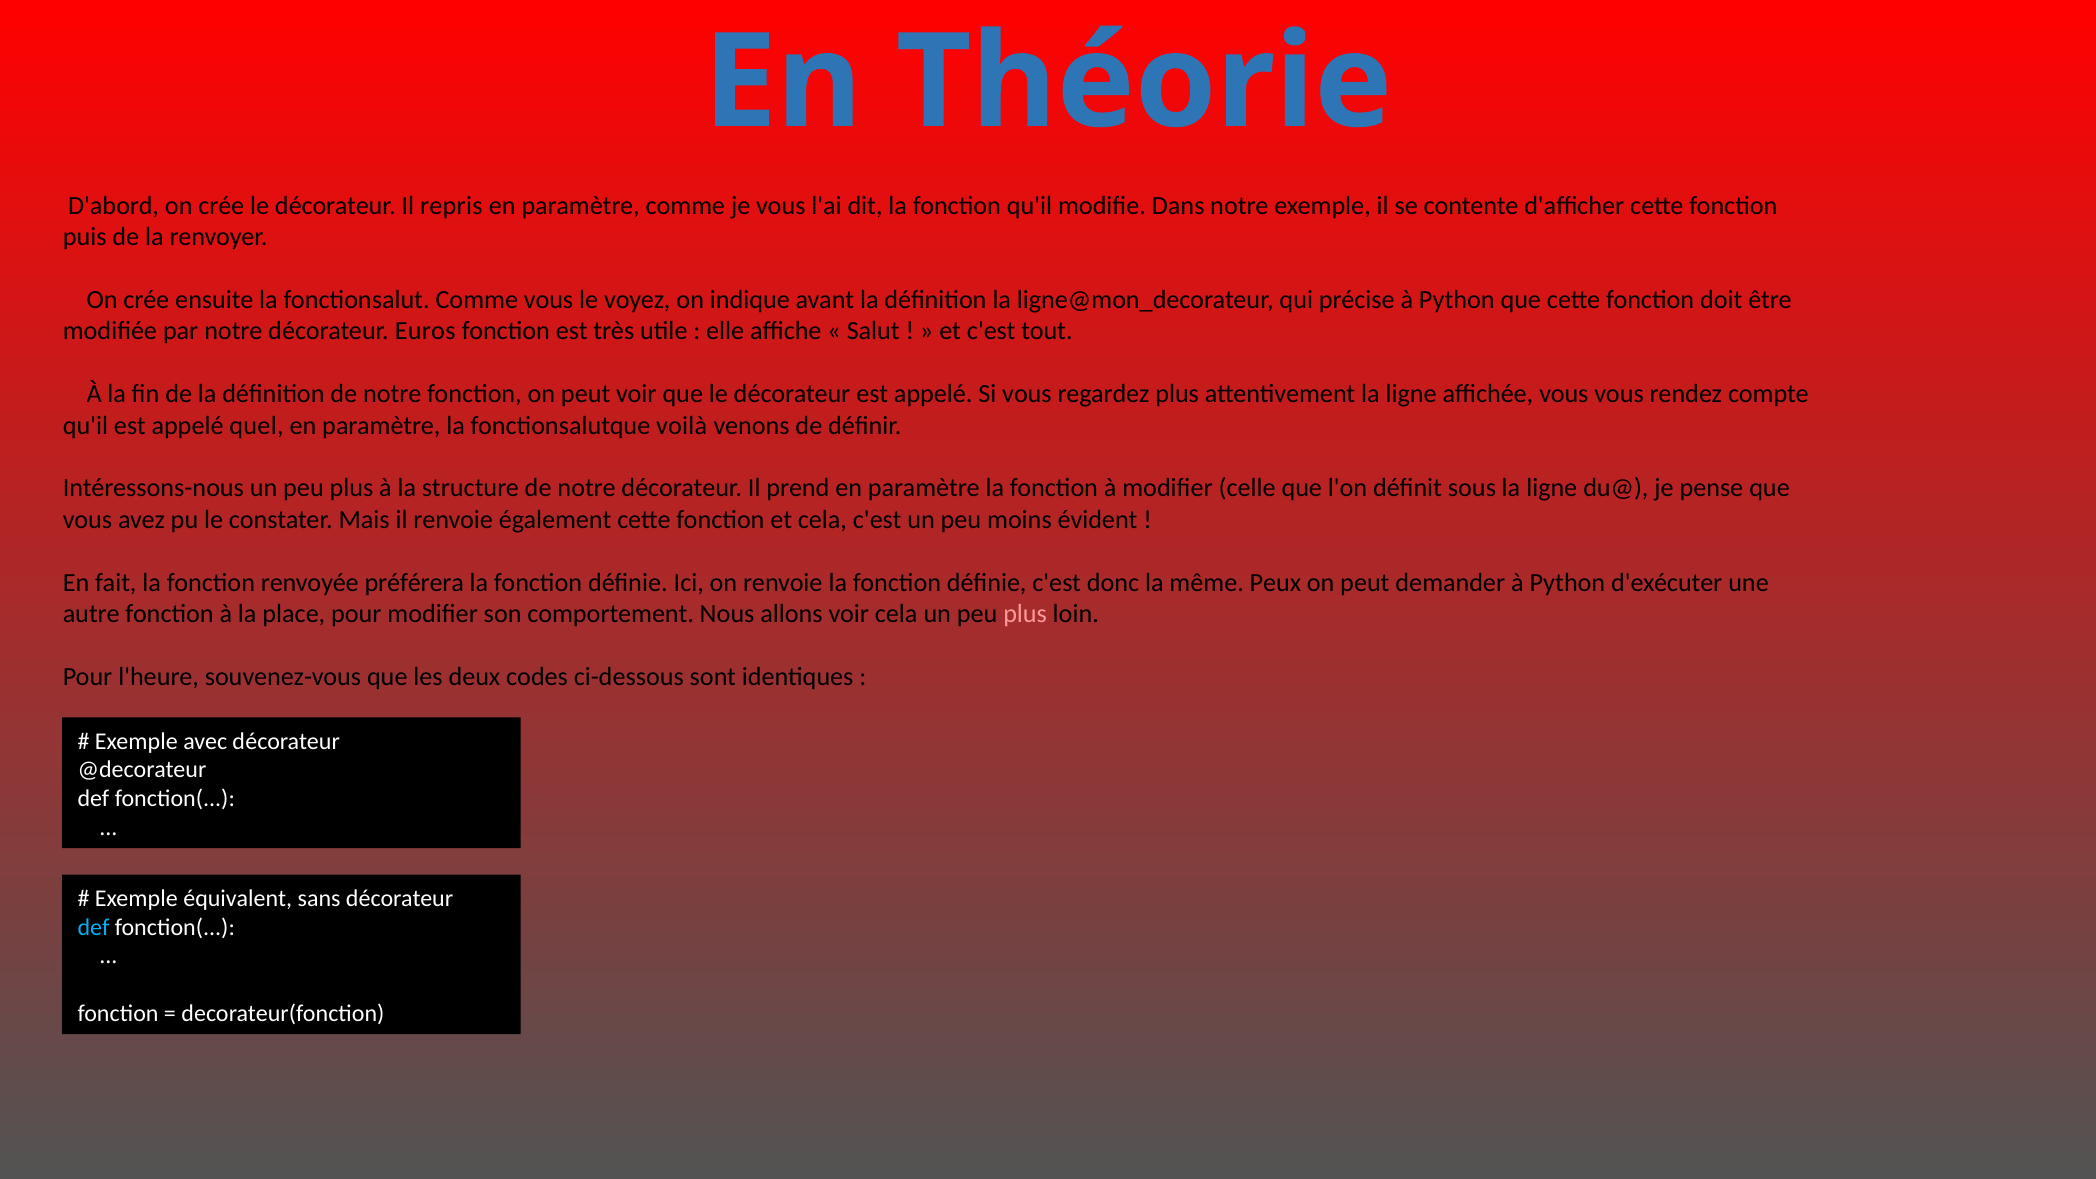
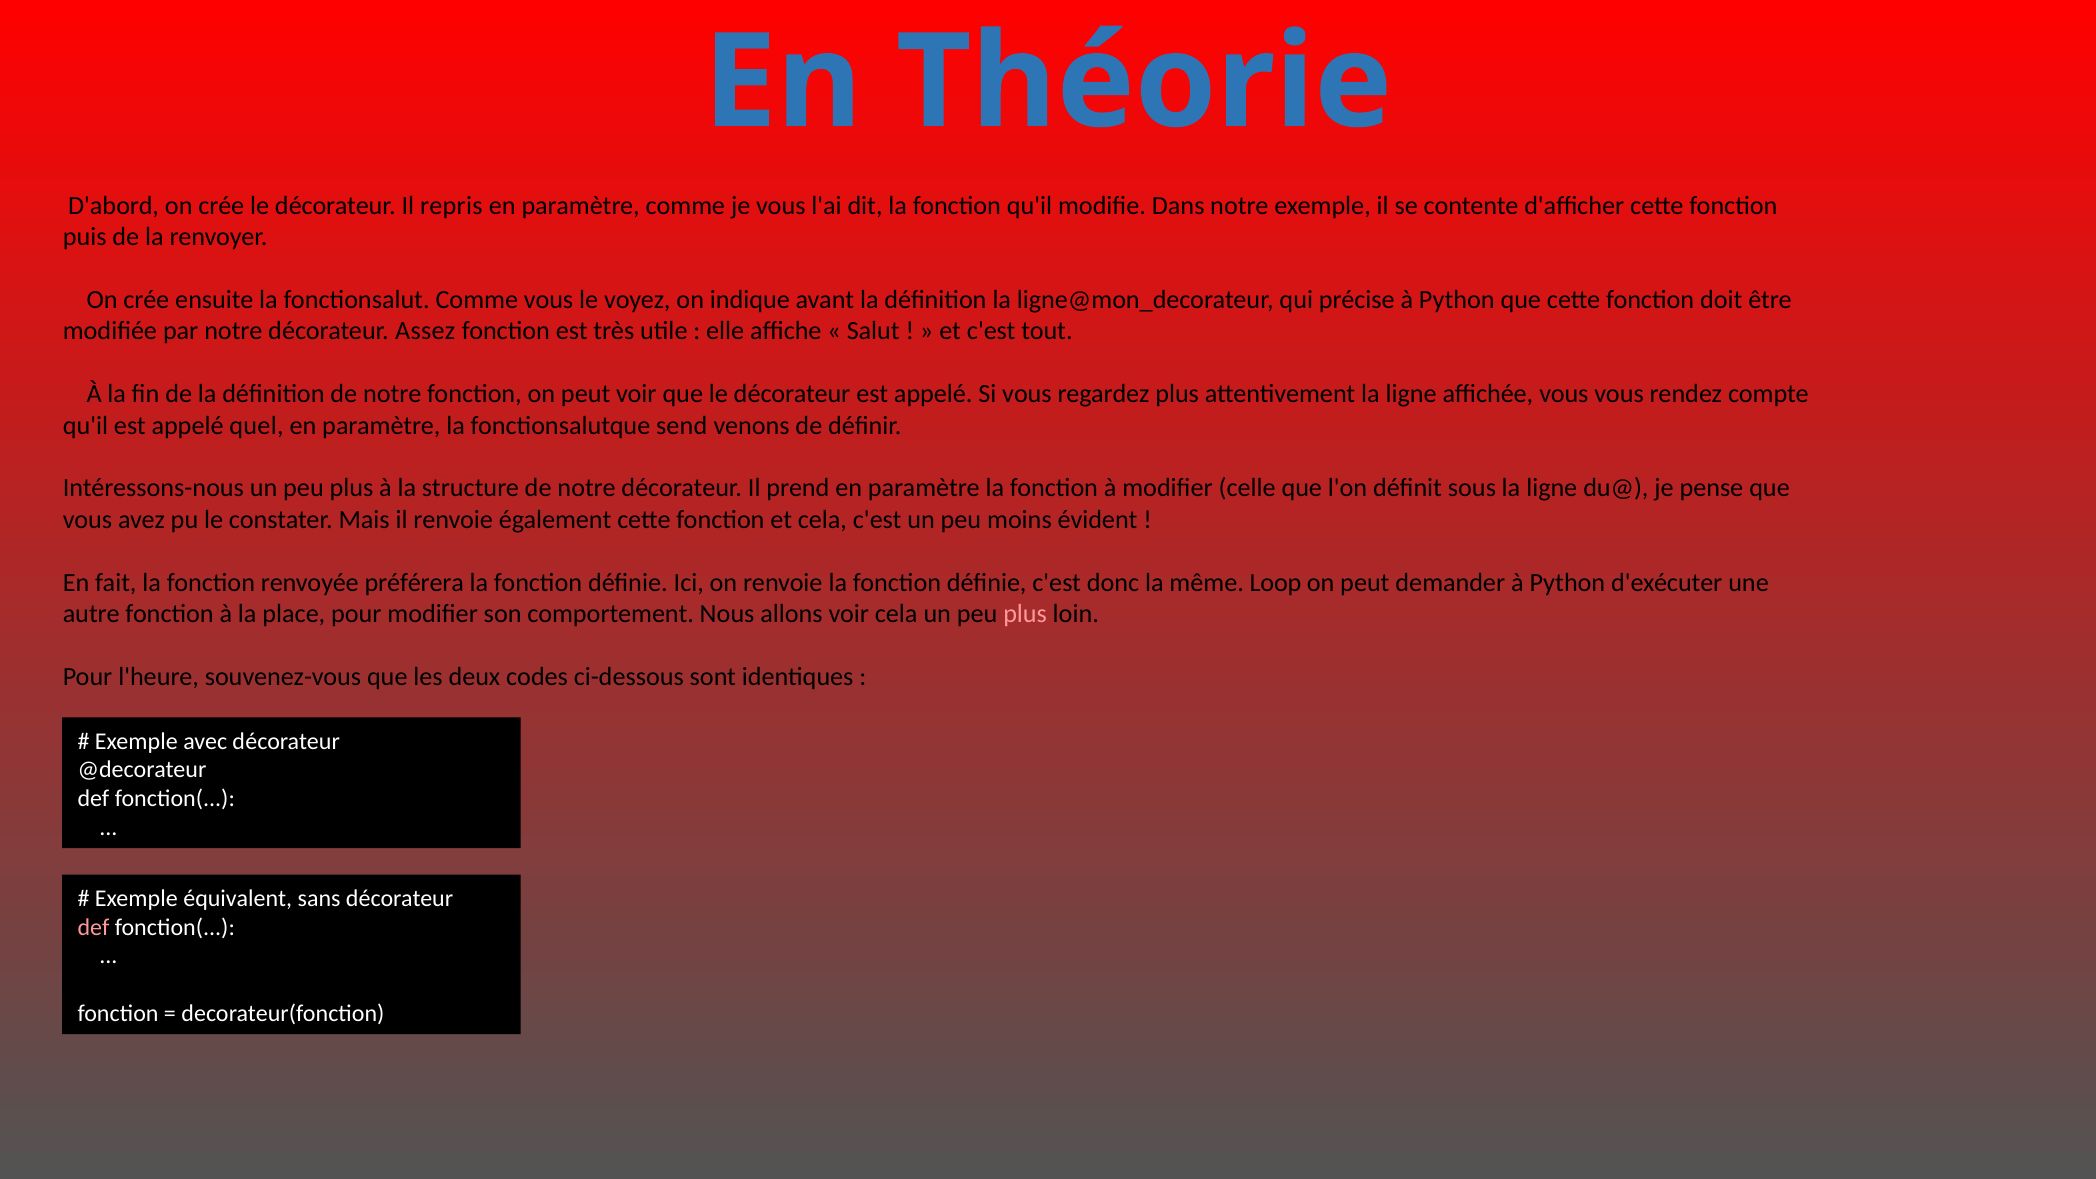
Euros: Euros -> Assez (425, 331)
voilà: voilà -> send (682, 425)
Peux: Peux -> Loop (1276, 583)
def colour: light blue -> pink (93, 927)
